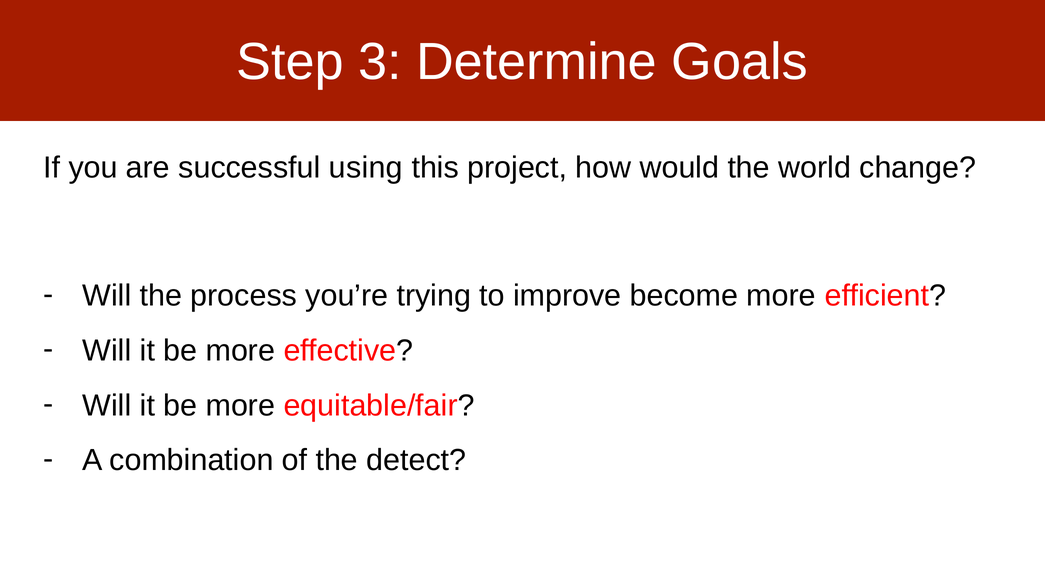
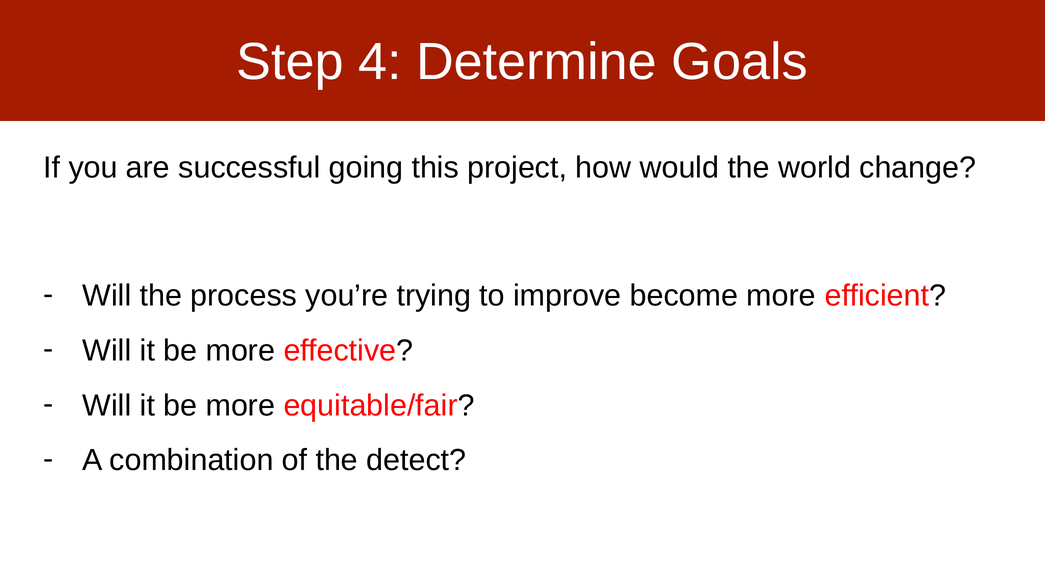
3: 3 -> 4 (380, 62)
using: using -> going (366, 167)
